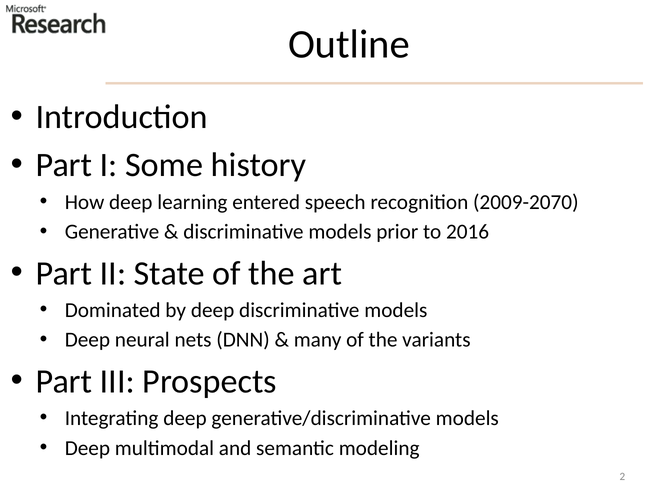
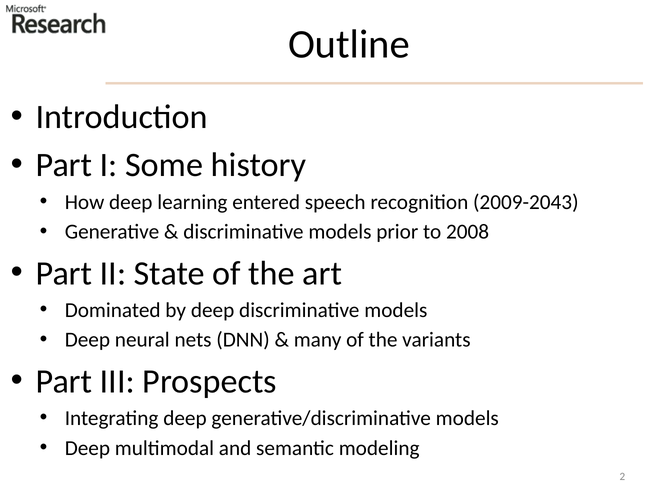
2009-2070: 2009-2070 -> 2009-2043 (526, 202)
2016: 2016 -> 2008 (468, 232)
